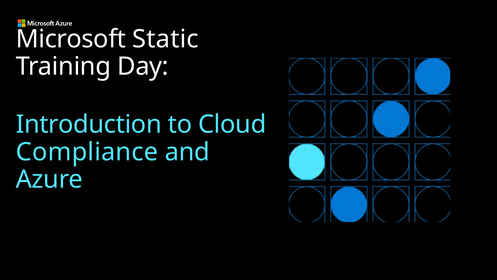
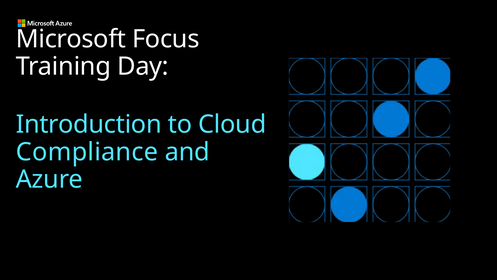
Static: Static -> Focus (166, 39)
